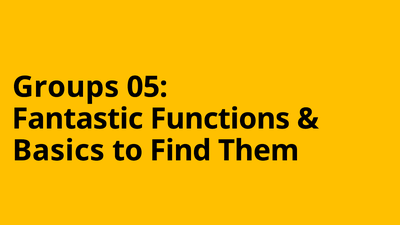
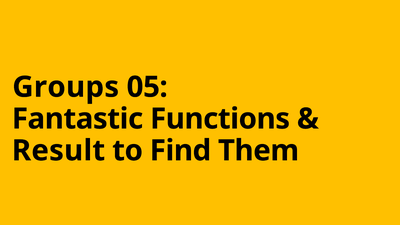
Basics: Basics -> Result (58, 151)
